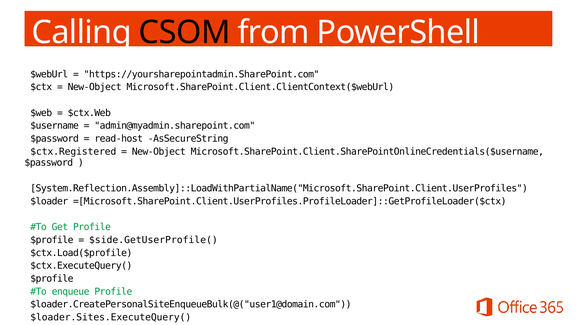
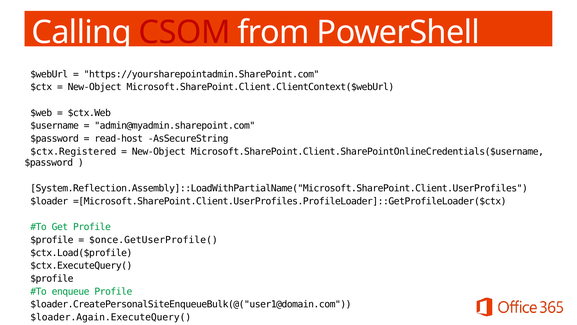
CSOM colour: black -> red (185, 32)
$side.GetUserProfile(: $side.GetUserProfile( -> $once.GetUserProfile( (153, 240)
$loader.Sites.ExecuteQuery(: $loader.Sites.ExecuteQuery( -> $loader.Again.ExecuteQuery( (111, 317)
